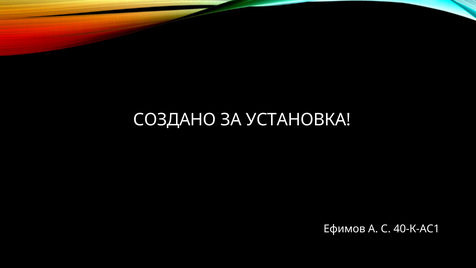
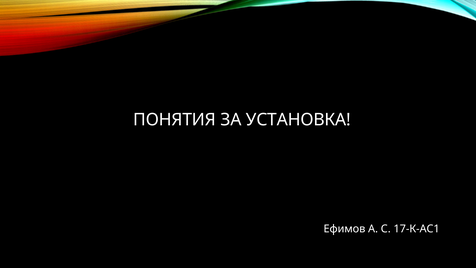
СОЗДАНО: СОЗДАНО -> ПОНЯТИЯ (175, 120)
40-К-АС1: 40-К-АС1 -> 17-К-АС1 (417, 229)
